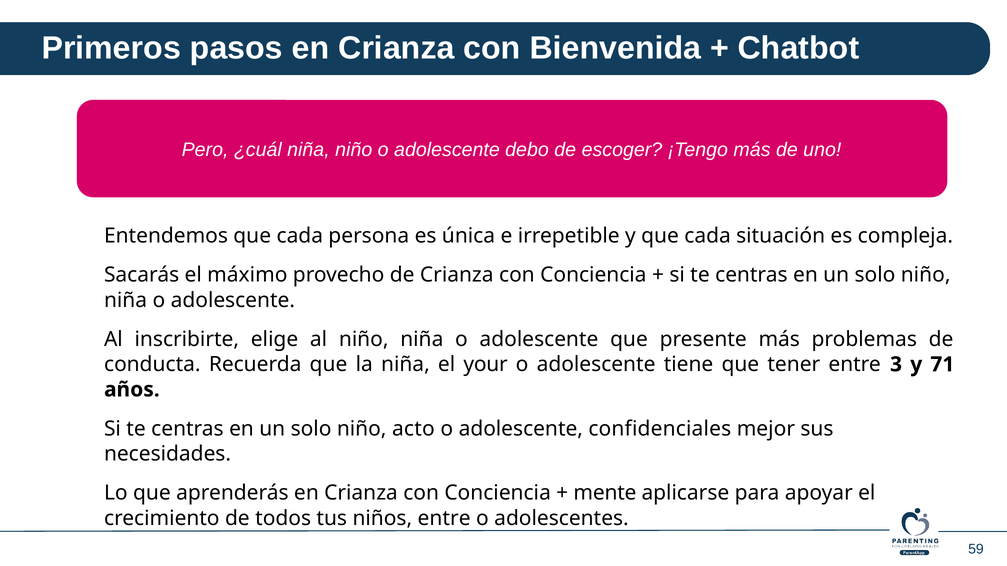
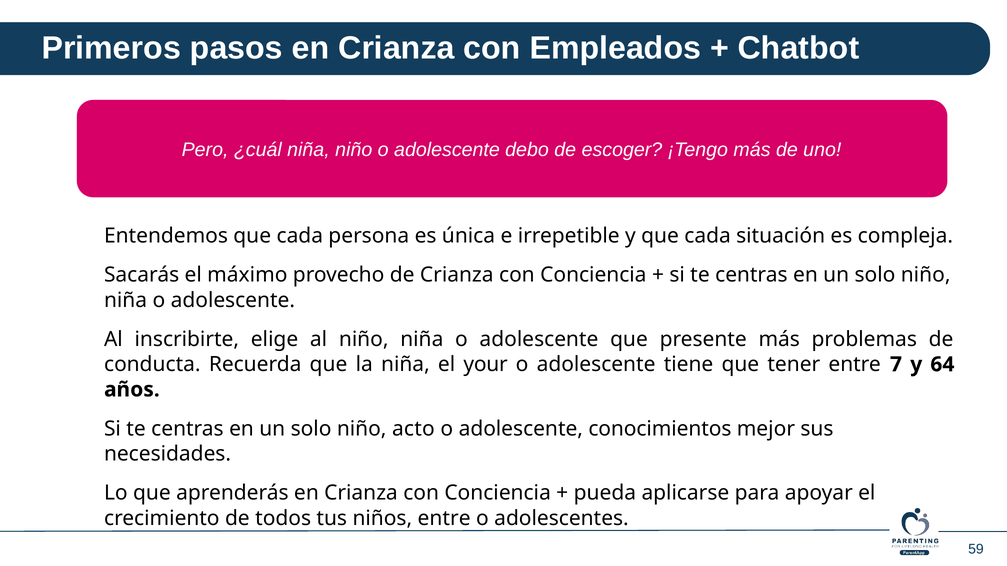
Bienvenida: Bienvenida -> Empleados (615, 48)
3: 3 -> 7 (896, 365)
71: 71 -> 64 (942, 365)
confidenciales: confidenciales -> conocimientos (660, 429)
mente: mente -> pueda (605, 493)
